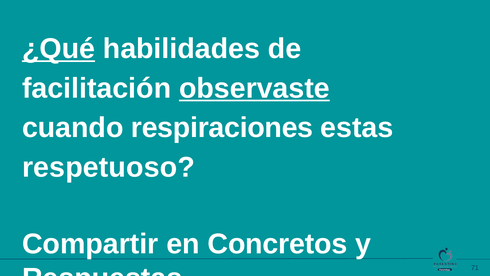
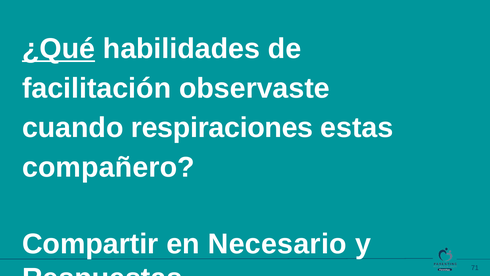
observaste underline: present -> none (254, 88)
respetuoso: respetuoso -> compañero (108, 167)
Concretos: Concretos -> Necesario (277, 244)
